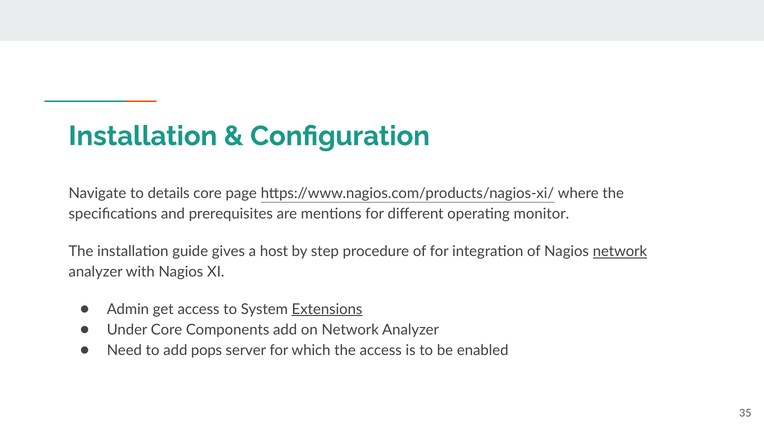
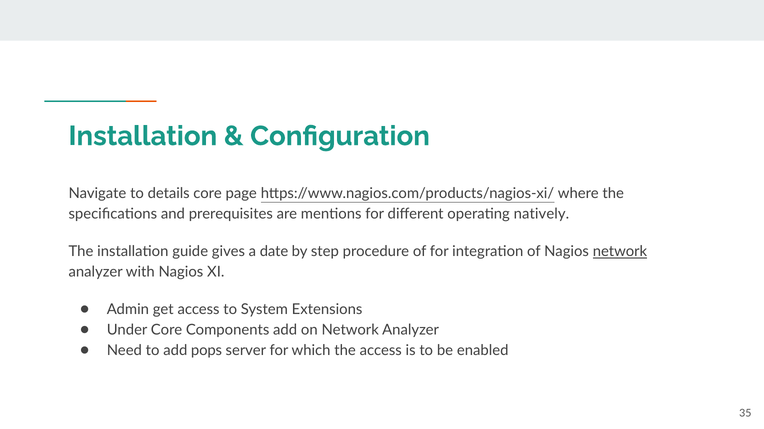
monitor: monitor -> natively (541, 214)
host: host -> date (274, 252)
Extensions underline: present -> none (327, 310)
